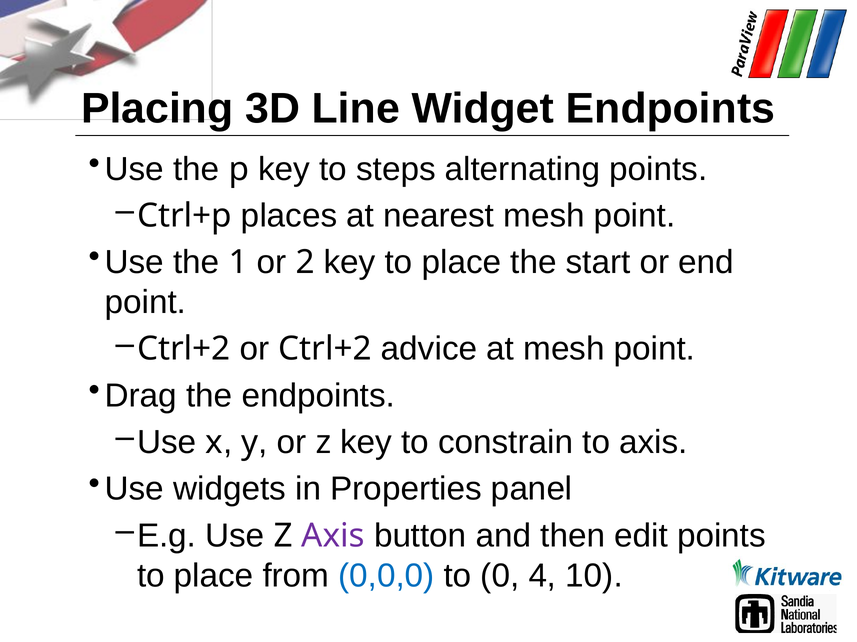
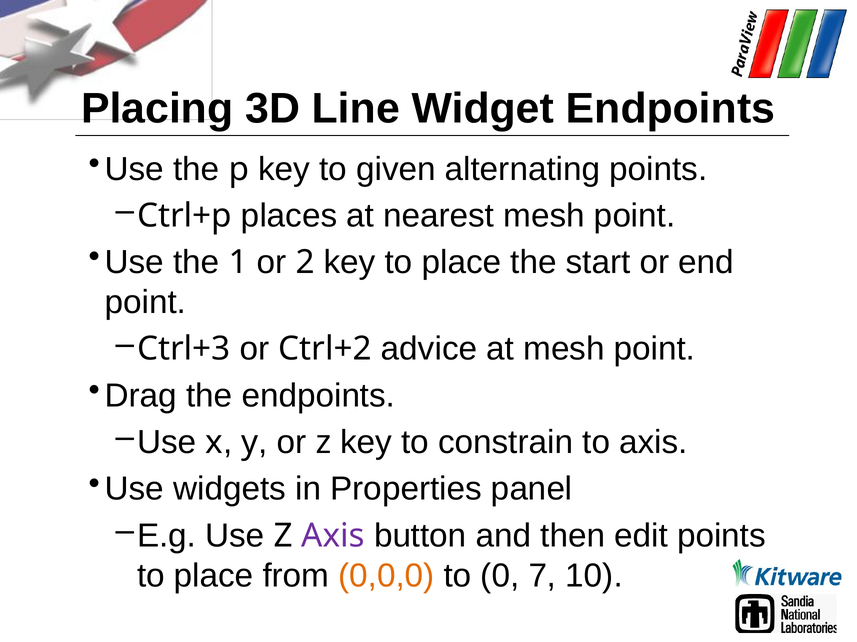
steps: steps -> given (396, 169)
Ctrl+2: Ctrl+2 -> Ctrl+3 (184, 349)
0,0,0 colour: blue -> orange (386, 576)
4: 4 -> 7 (542, 576)
